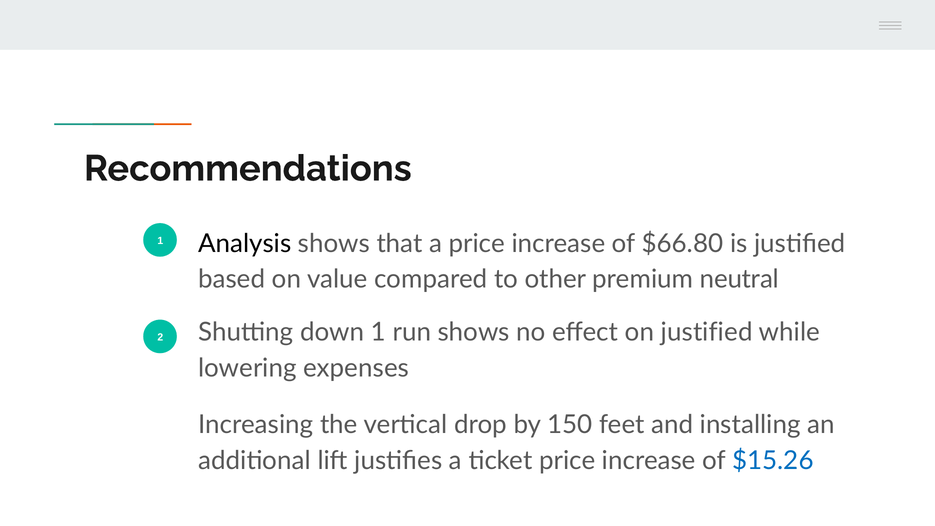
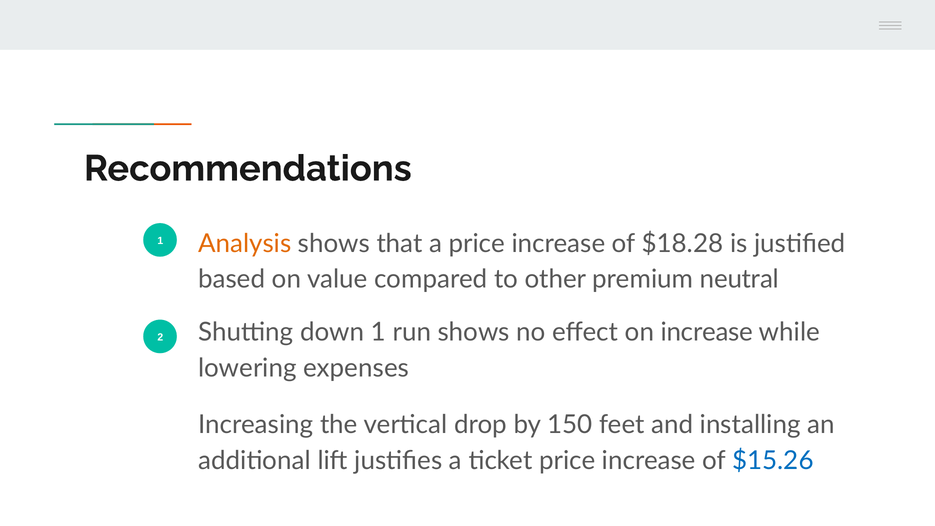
Analysis colour: black -> orange (245, 243)
$66.80: $66.80 -> $18.28 (683, 243)
on justified: justified -> increase (707, 332)
